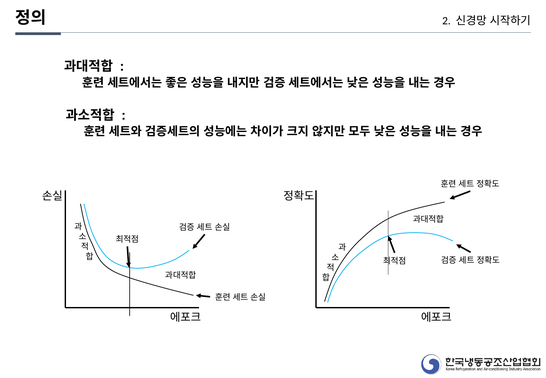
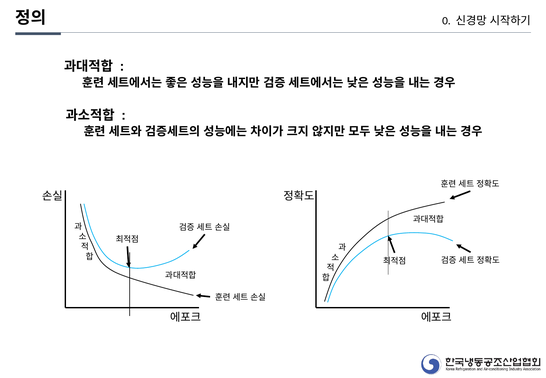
2: 2 -> 0 (446, 21)
